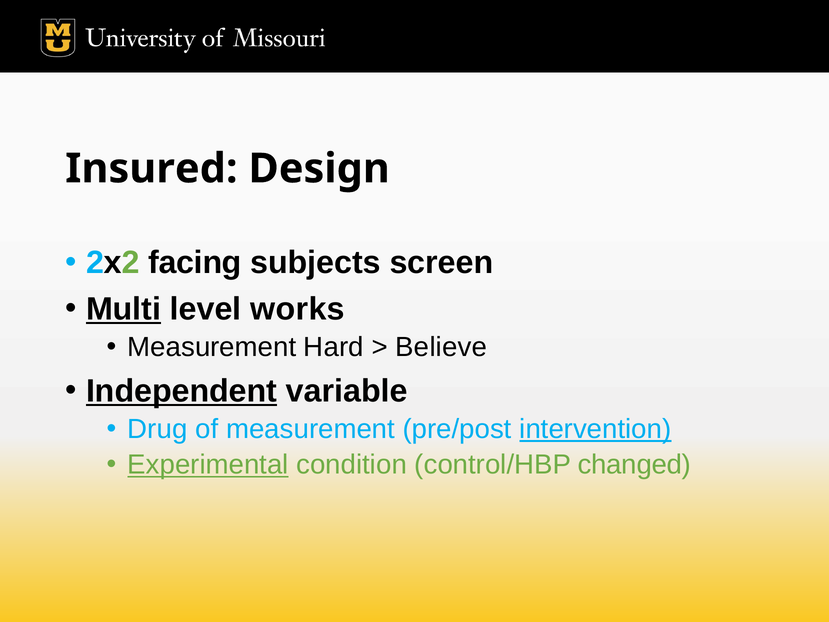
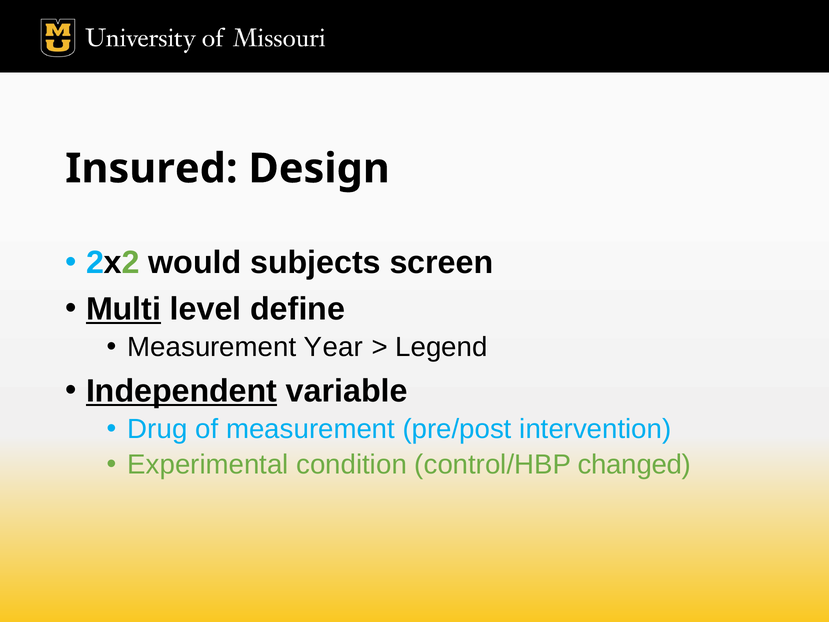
facing: facing -> would (195, 263)
works: works -> define (298, 309)
Hard: Hard -> Year (334, 347)
Believe: Believe -> Legend (441, 347)
intervention underline: present -> none (595, 429)
Experimental underline: present -> none (208, 465)
